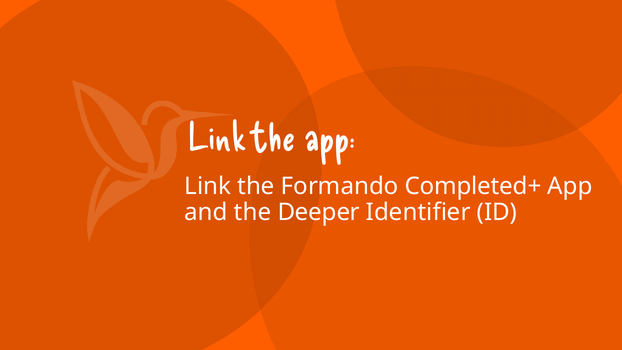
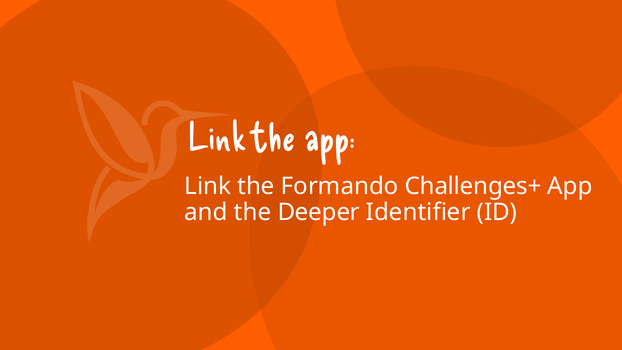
Completed+: Completed+ -> Challenges+ (473, 186)
